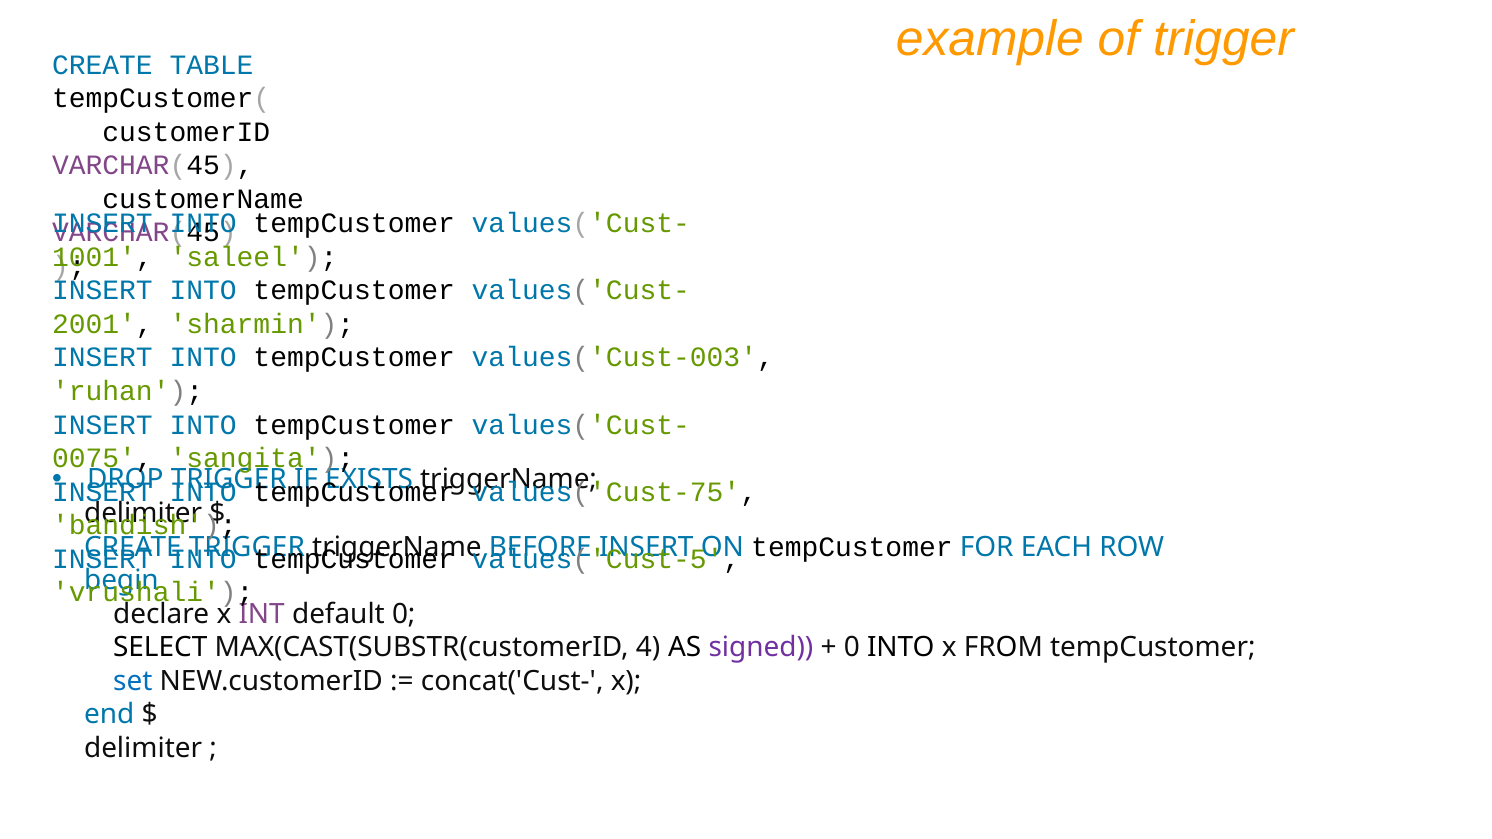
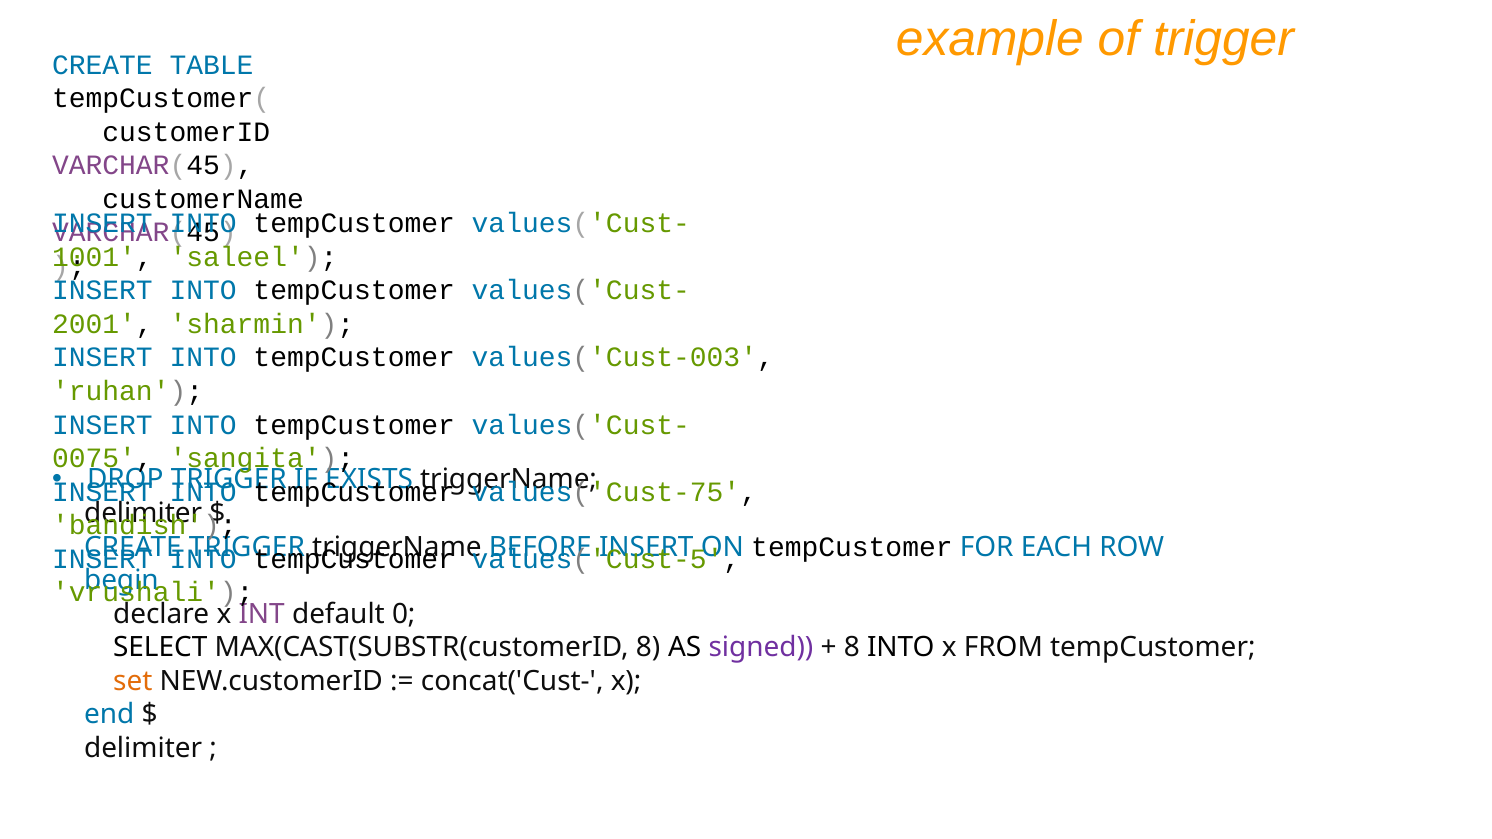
MAX(CAST(SUBSTR(customerID 4: 4 -> 8 (648, 648)
0: 0 -> 8 (852, 648)
set colour: blue -> orange (133, 681)
